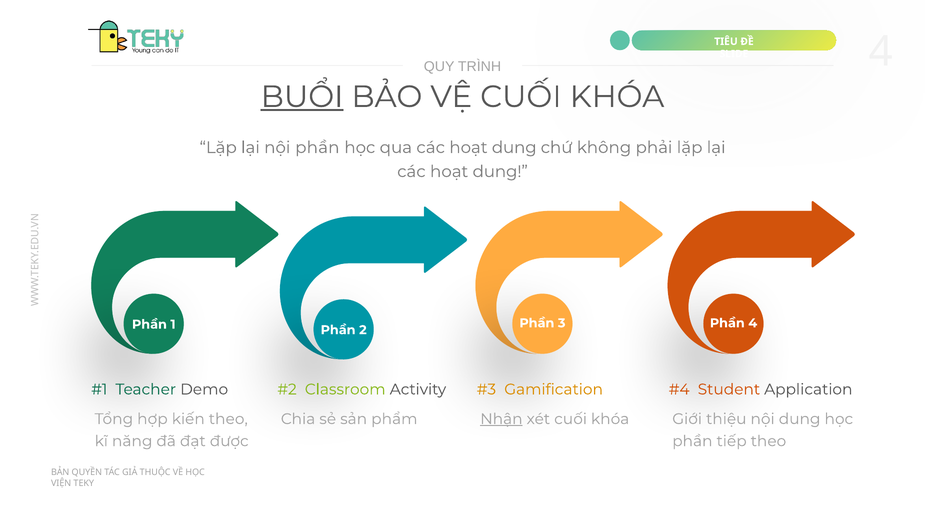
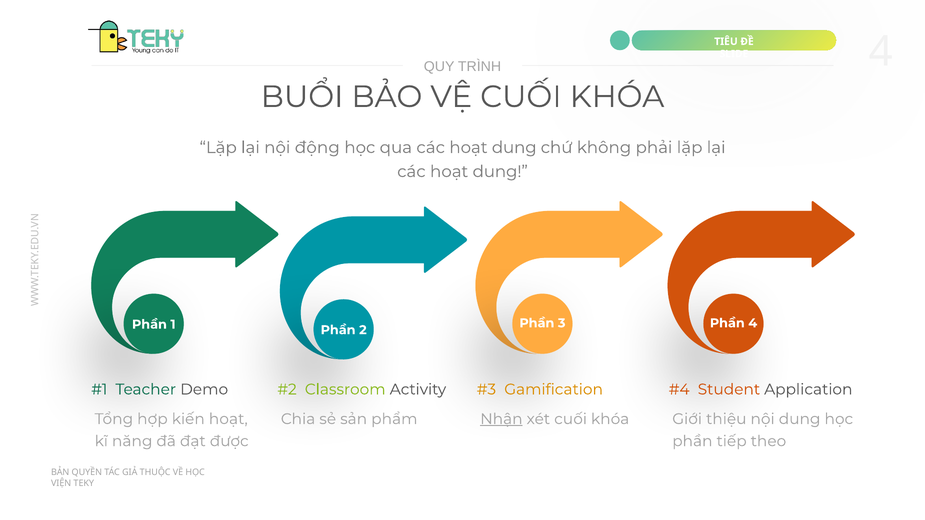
BUỔI underline: present -> none (302, 97)
nội phần: phần -> động (317, 148)
kiến theo: theo -> hoạt (228, 419)
